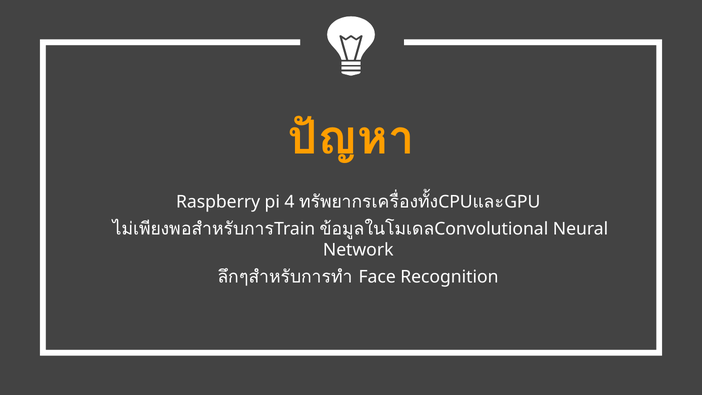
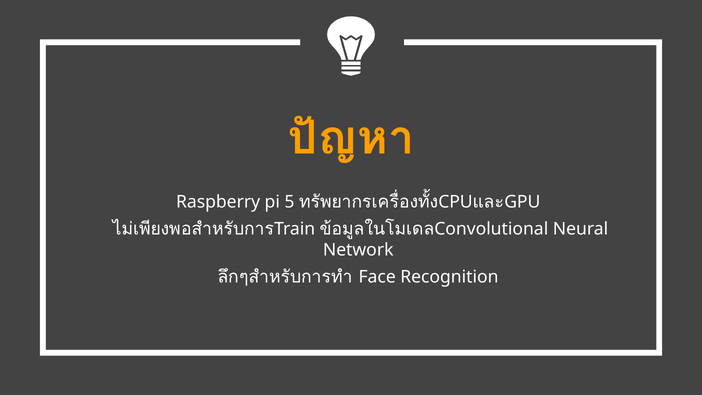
4: 4 -> 5 (289, 202)
